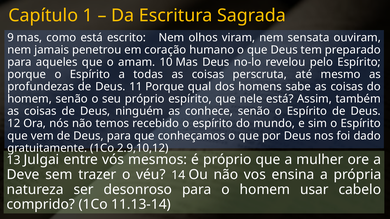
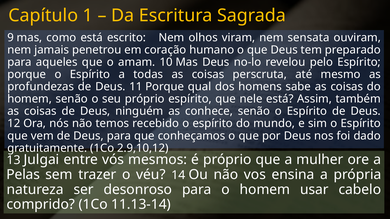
Deve: Deve -> Pelas (23, 175)
